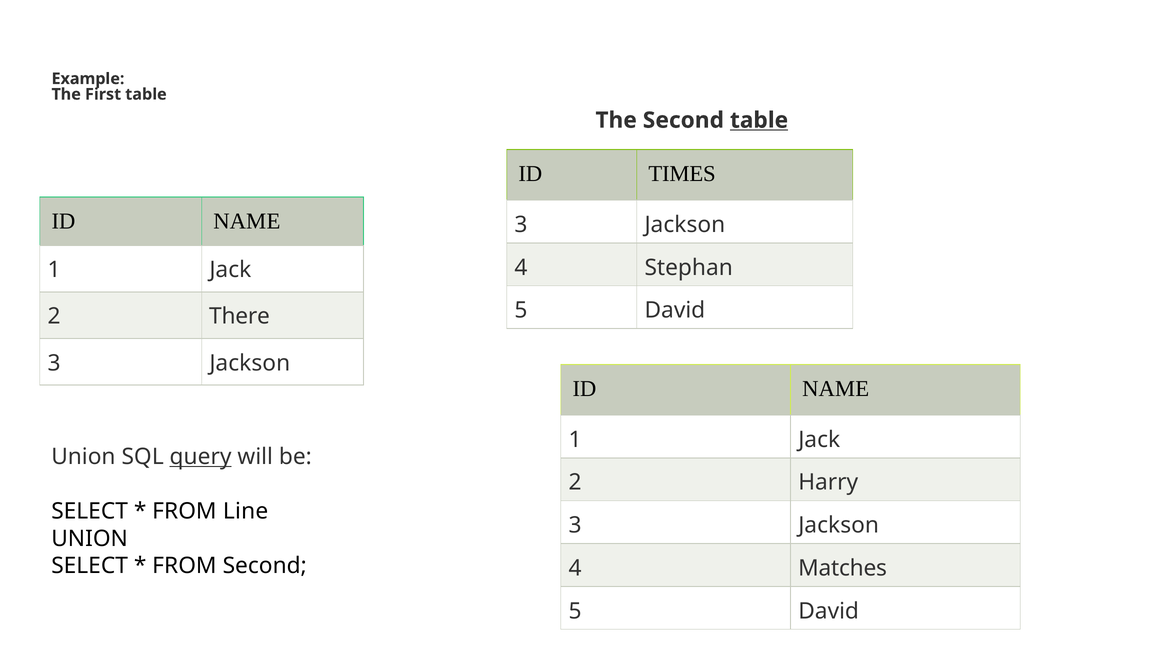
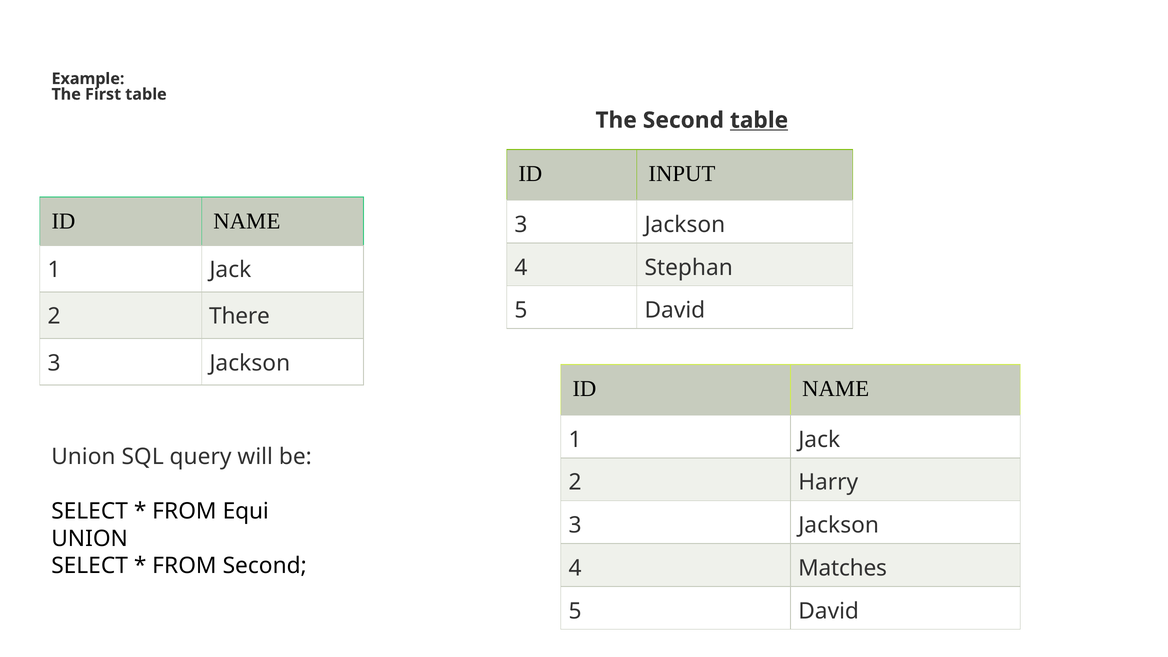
TIMES: TIMES -> INPUT (682, 174)
query underline: present -> none (201, 457)
Line: Line -> Equi (246, 511)
